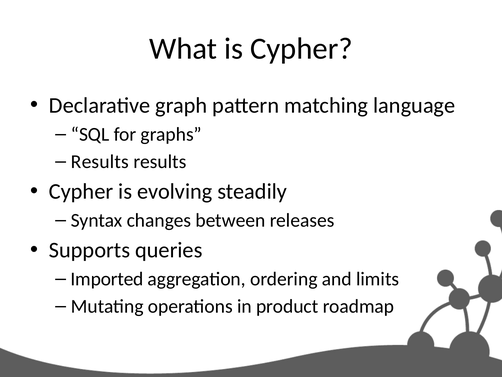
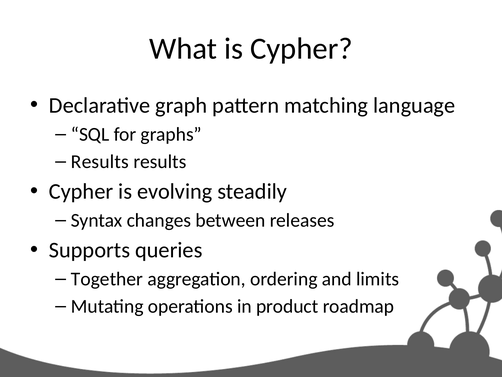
Imported: Imported -> Together (107, 279)
